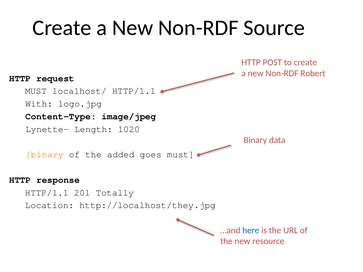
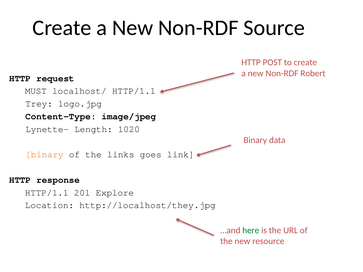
With: With -> Trey (39, 104)
added: added -> links (121, 155)
goes must: must -> link (181, 155)
Totally: Totally -> Explore (115, 193)
here colour: blue -> green (251, 231)
